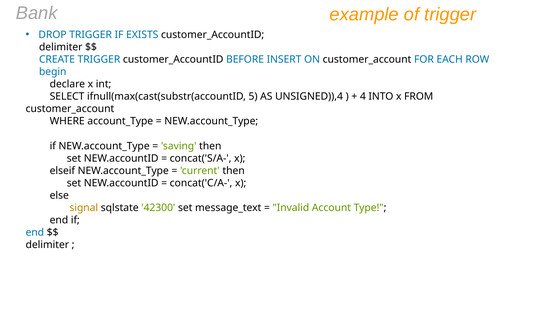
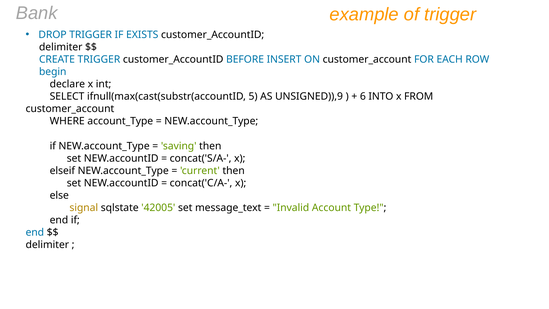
UNSIGNED)),4: UNSIGNED)),4 -> UNSIGNED)),9 (309, 96)
4: 4 -> 6 (363, 96)
42300: 42300 -> 42005 (158, 208)
